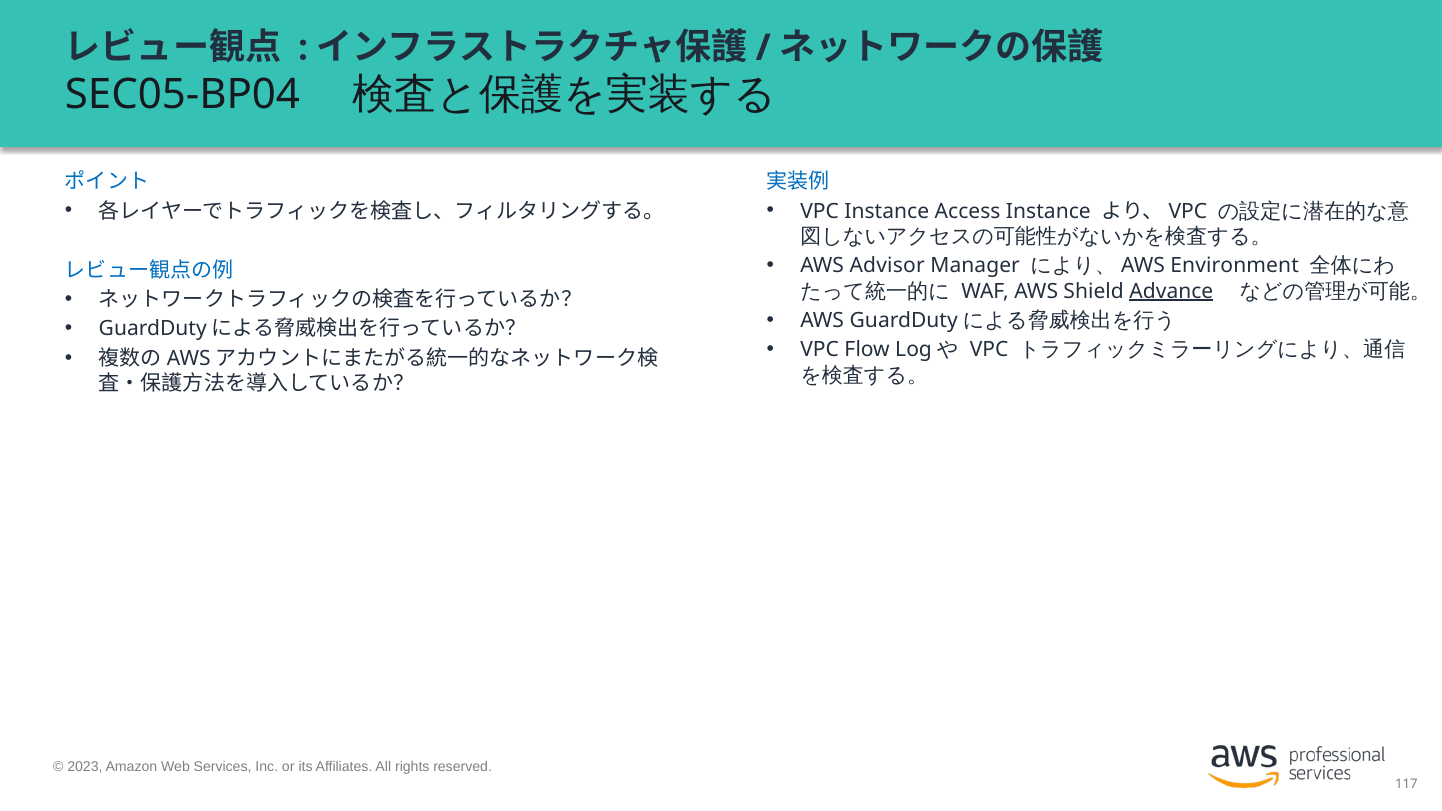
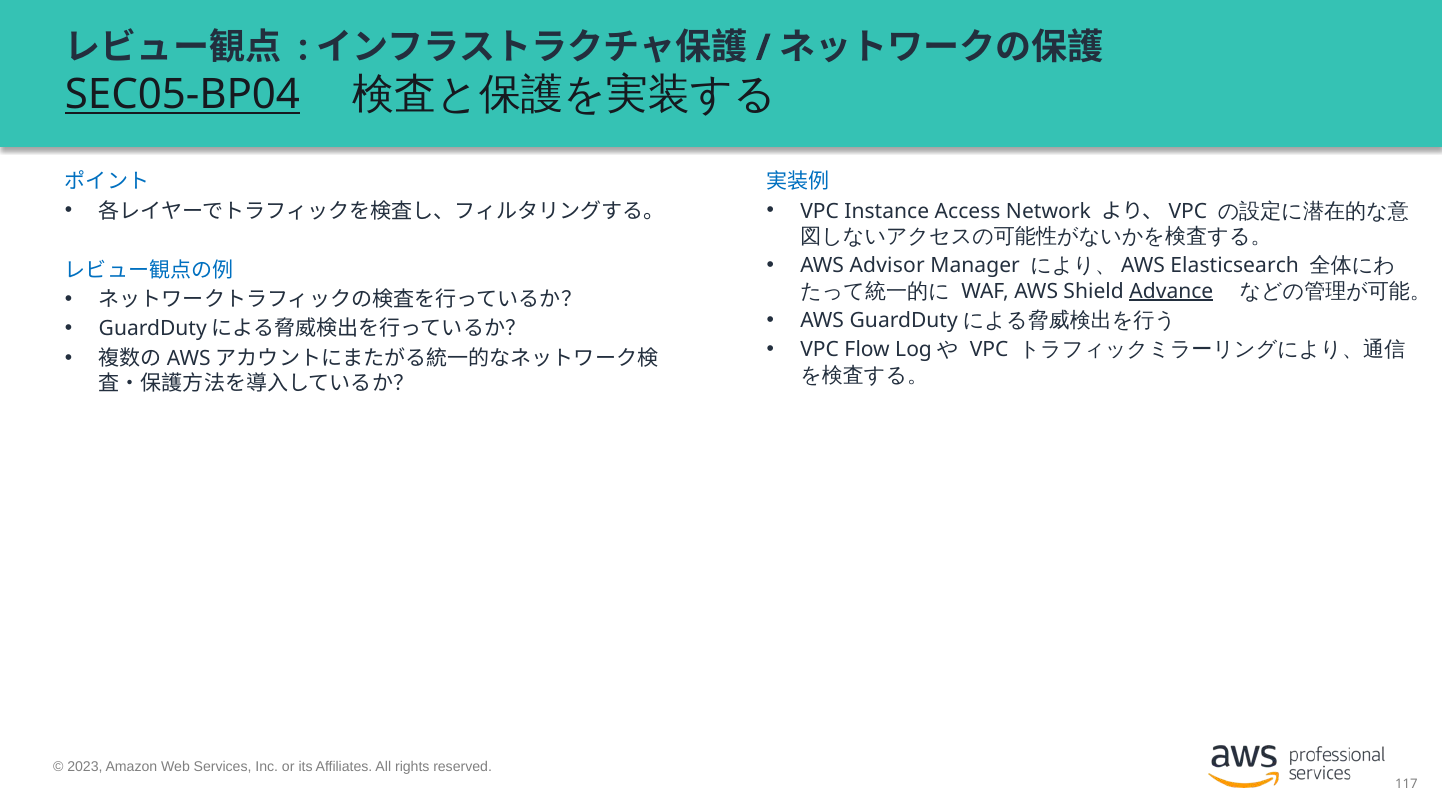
SEC05-BP04 underline: none -> present (182, 95)
Access Instance: Instance -> Network (1048, 211)
Environment: Environment -> Elasticsearch (1235, 266)
